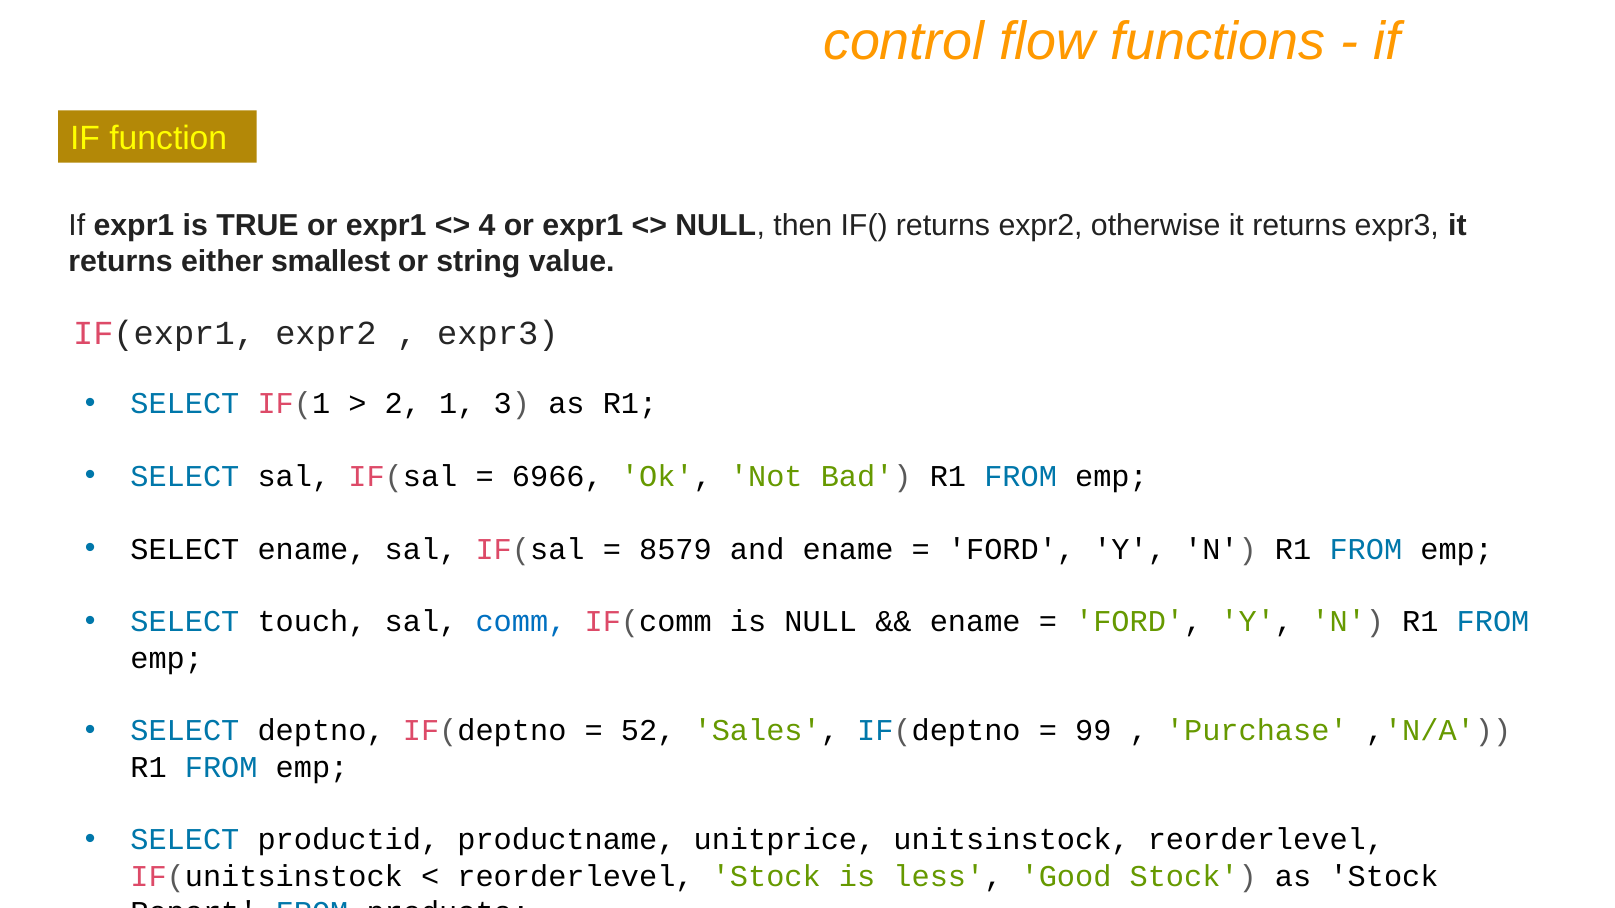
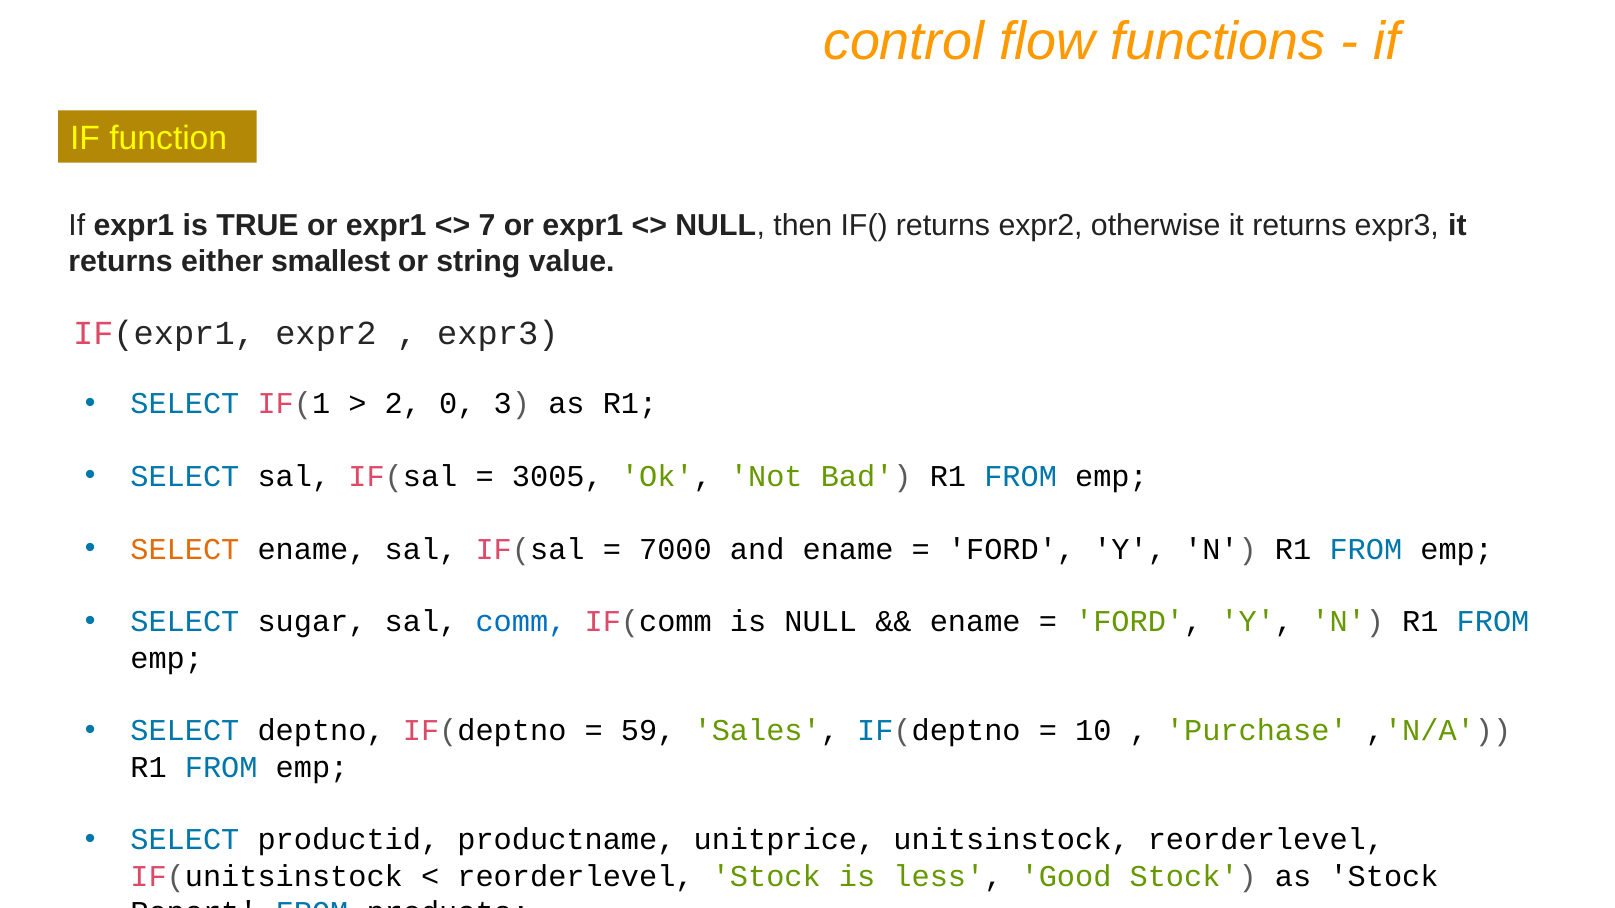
4: 4 -> 7 (487, 226)
1: 1 -> 0 (457, 404)
6966: 6966 -> 3005 (557, 477)
SELECT colour: black -> orange (185, 549)
8579: 8579 -> 7000 (675, 549)
touch: touch -> sugar (312, 622)
52: 52 -> 59 (648, 731)
99: 99 -> 10 (1093, 731)
